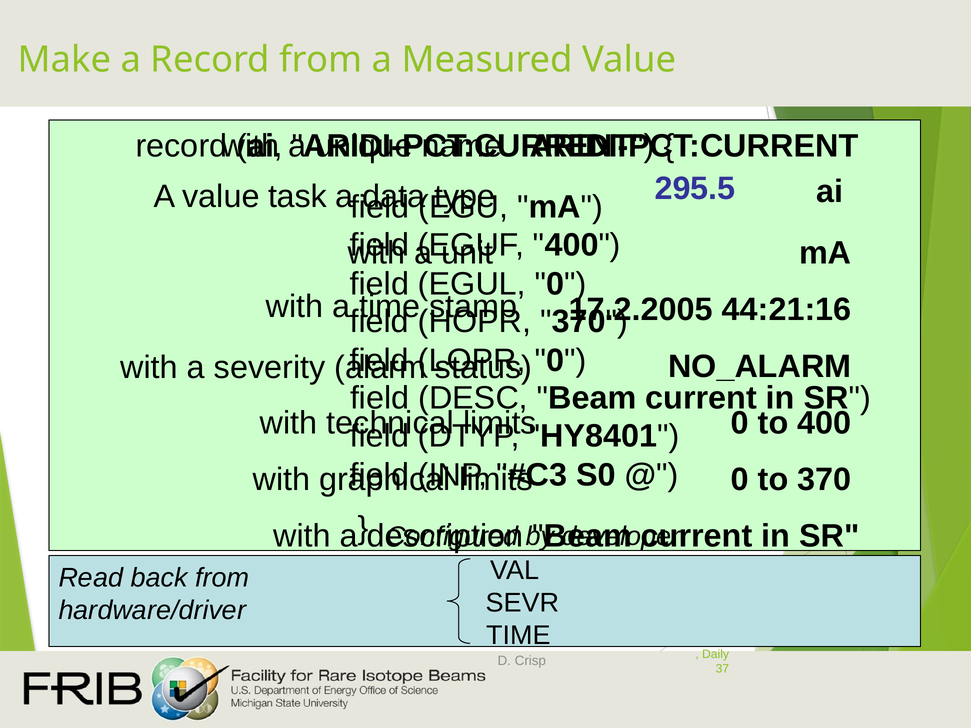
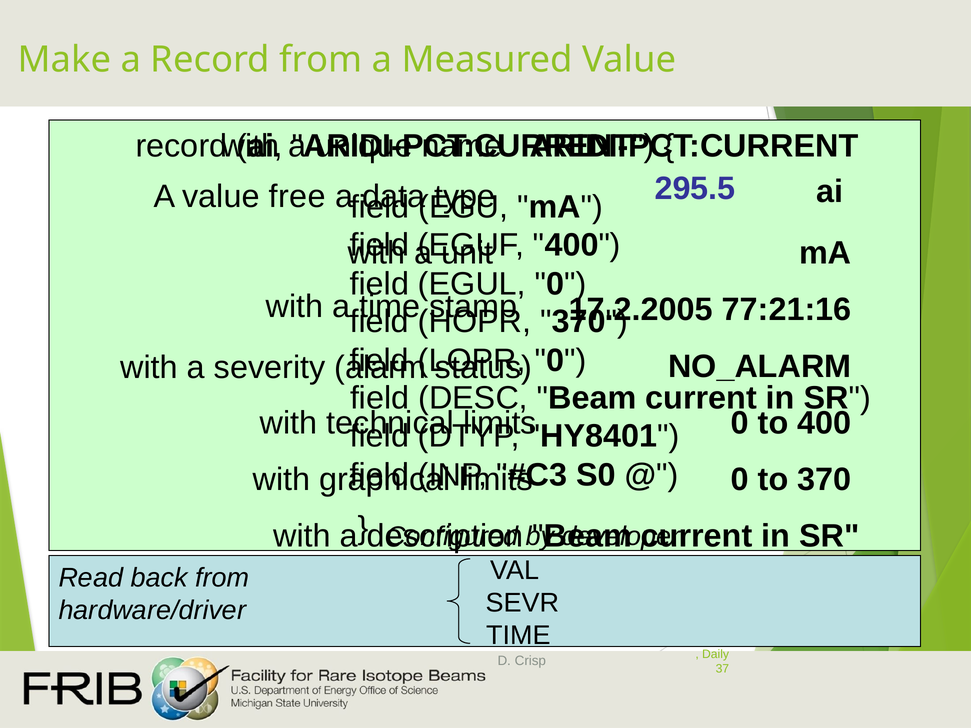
task: task -> free (297, 197)
44:21:16: 44:21:16 -> 77:21:16 (787, 310)
